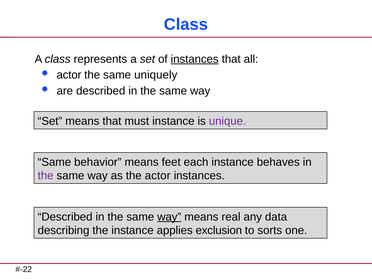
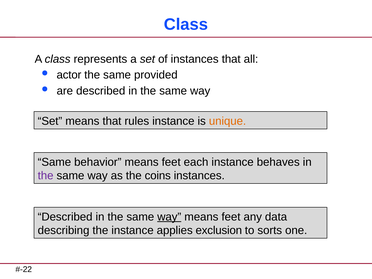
instances underline: present -> none (195, 59)
uniquely: uniquely -> provided (156, 75)
must: must -> rules (137, 121)
unique colour: purple -> orange (228, 121)
the actor: actor -> coins (158, 176)
real: real -> feet (231, 217)
